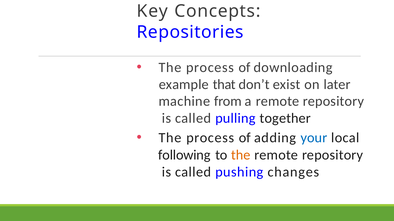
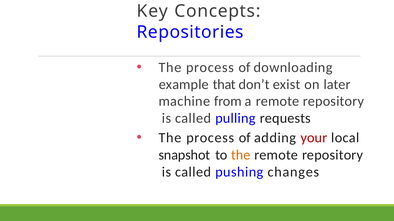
together: together -> requests (285, 119)
your colour: blue -> red (314, 138)
following: following -> snapshot (184, 155)
